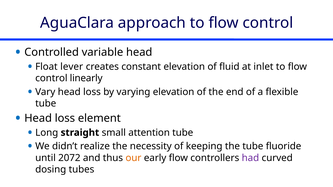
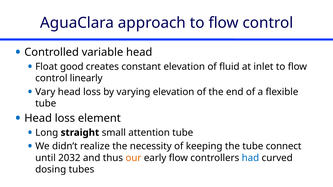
lever: lever -> good (72, 67)
fluoride: fluoride -> connect (284, 146)
2072: 2072 -> 2032 (69, 158)
had colour: purple -> blue (250, 158)
